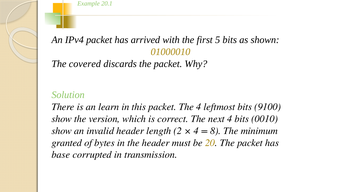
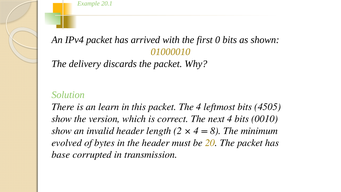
5: 5 -> 0 (218, 40)
covered: covered -> delivery (85, 64)
9100: 9100 -> 4505 (268, 107)
granted: granted -> evolved (67, 143)
